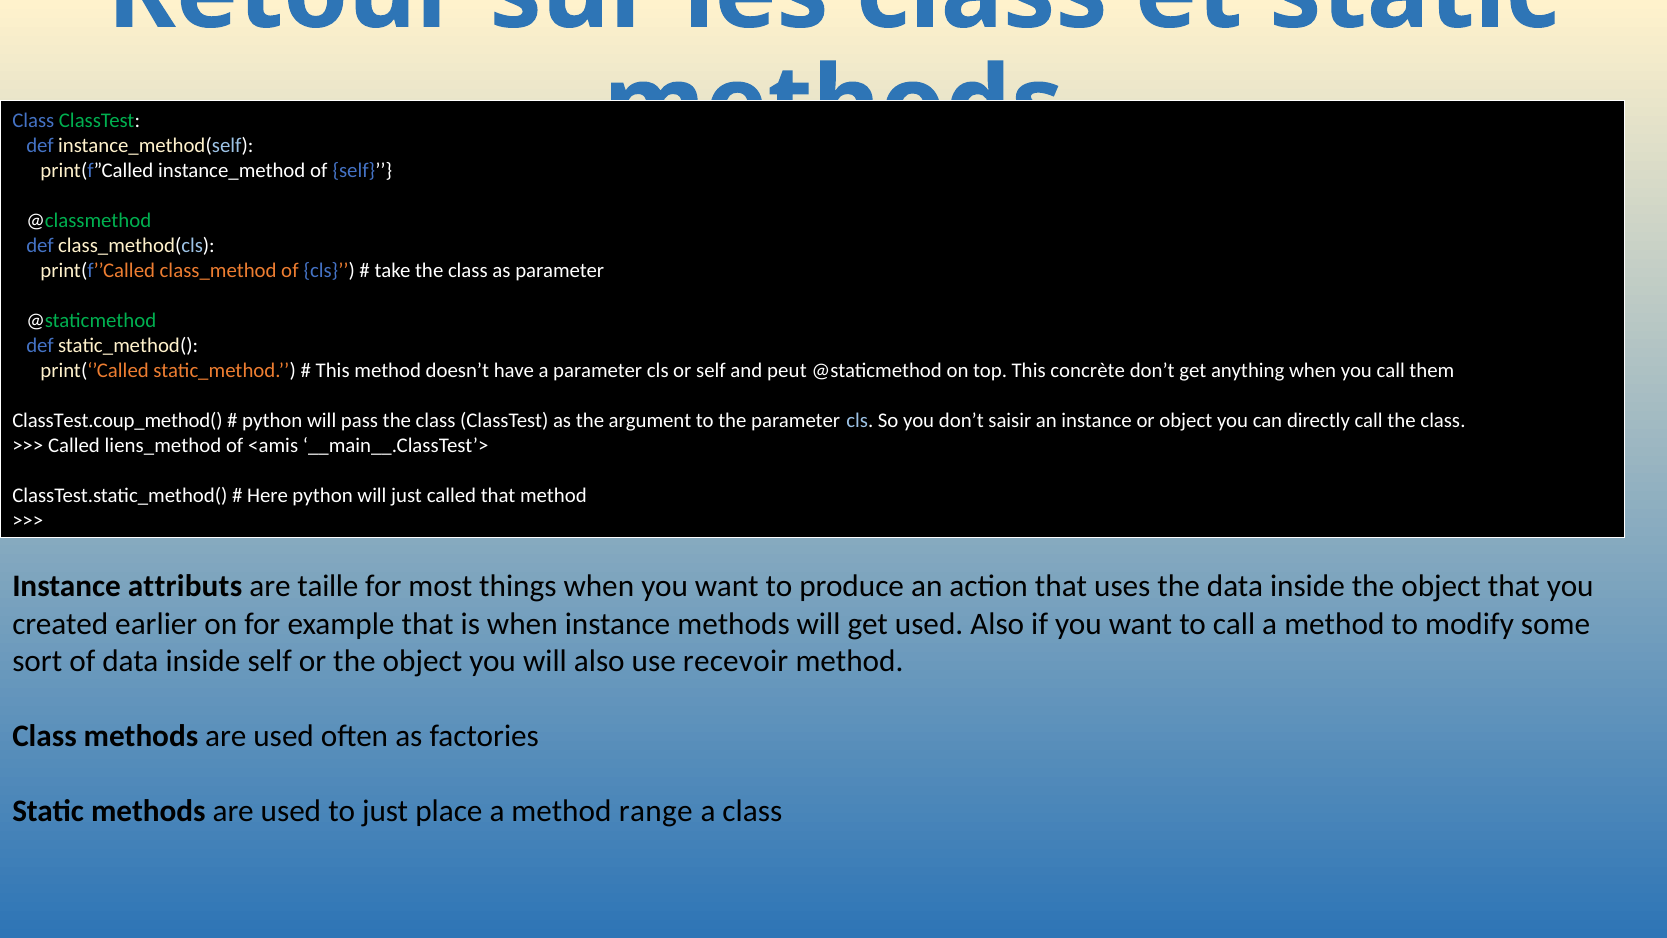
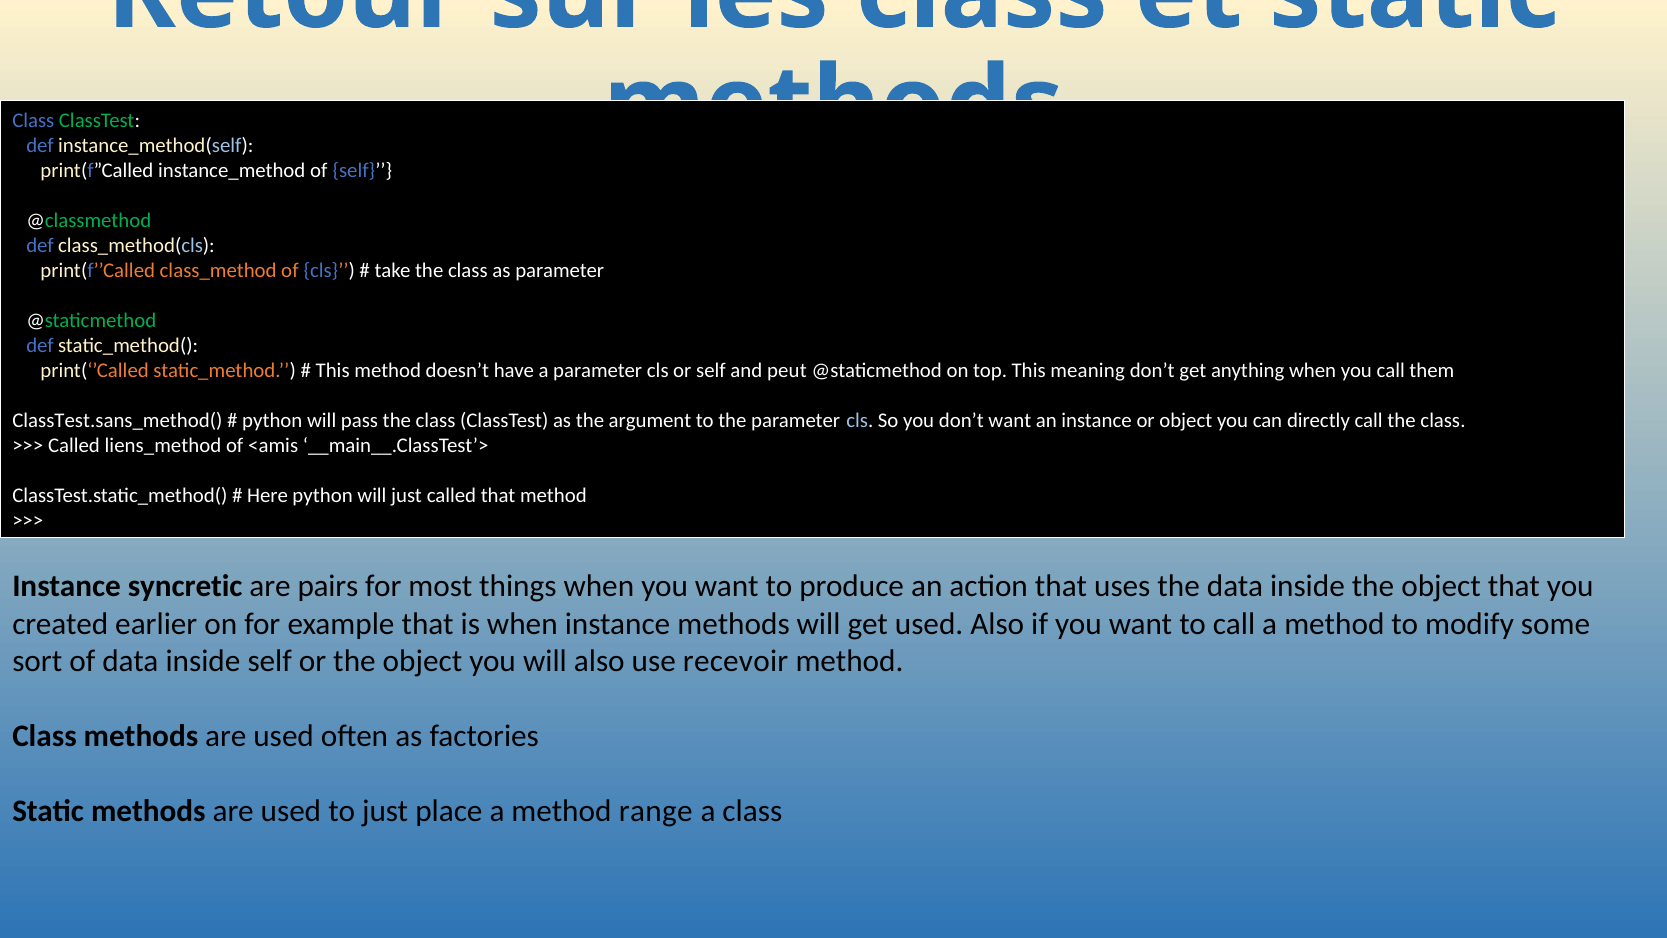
concrète: concrète -> meaning (1088, 370)
ClassTest.coup_method(: ClassTest.coup_method( -> ClassTest.sans_method( (117, 420)
don’t saisir: saisir -> want (1010, 420)
attributs: attributs -> syncretic (185, 586)
taille: taille -> pairs (328, 586)
